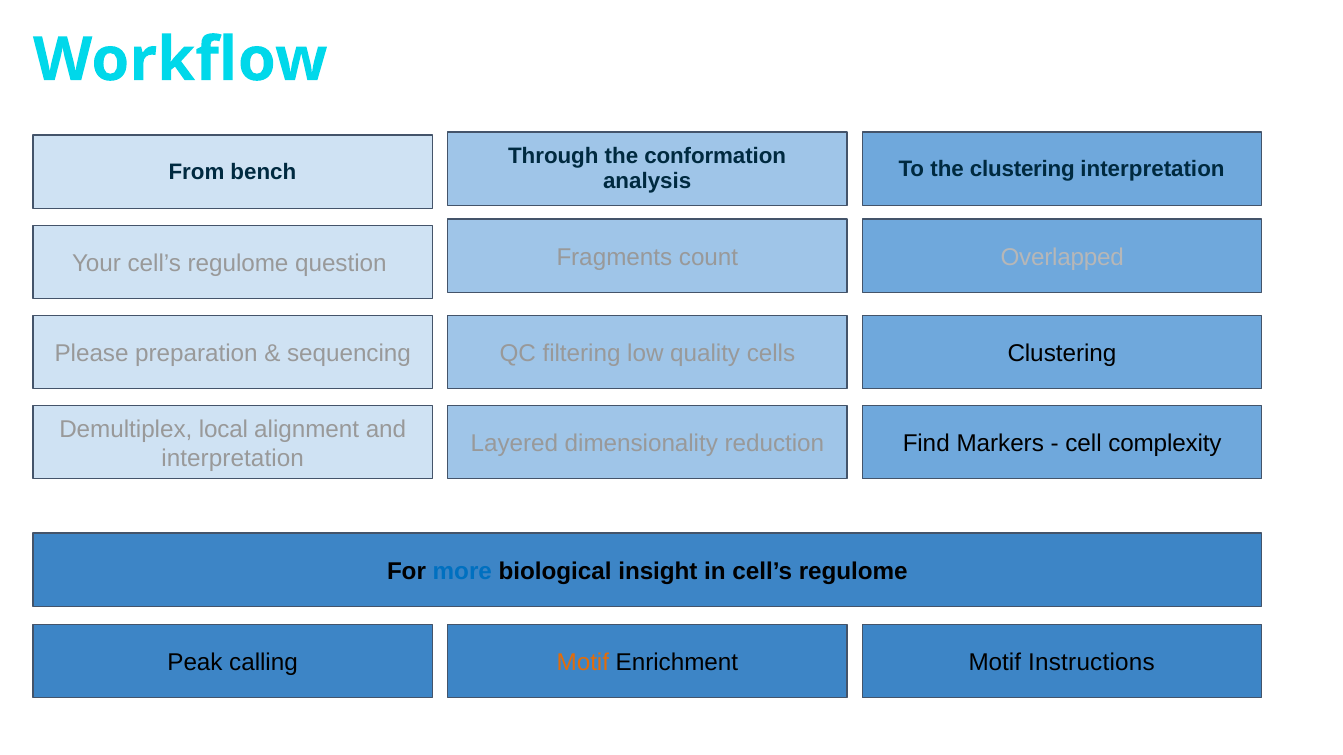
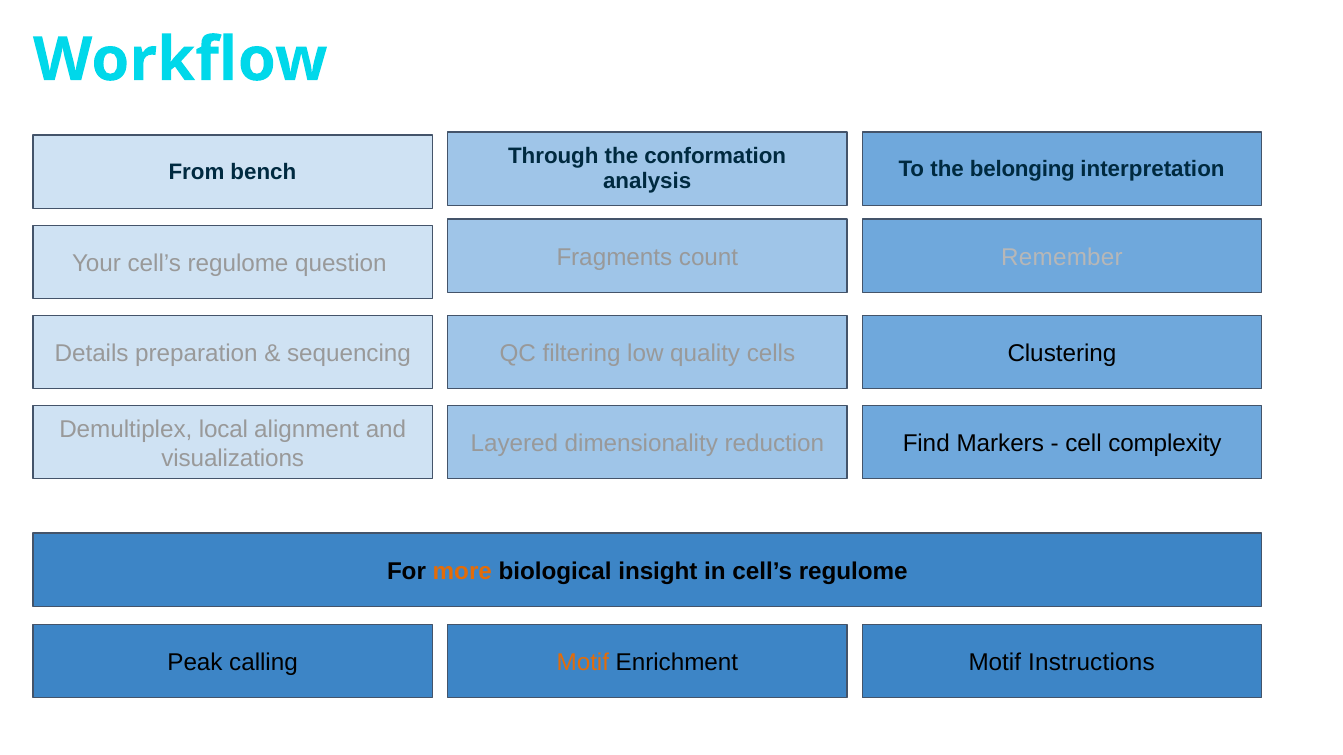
the clustering: clustering -> belonging (1022, 169)
Overlapped: Overlapped -> Remember (1062, 258)
Please: Please -> Details (92, 354)
interpretation: interpretation -> visualizations (233, 459)
more colour: blue -> orange (462, 572)
